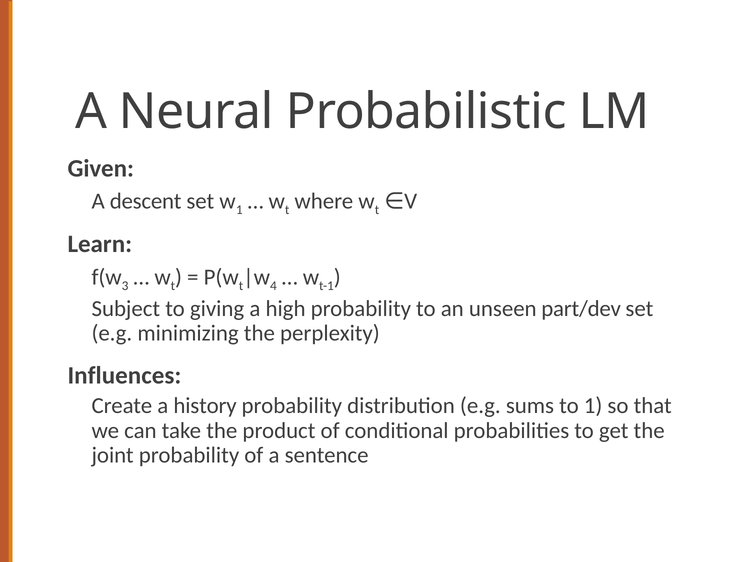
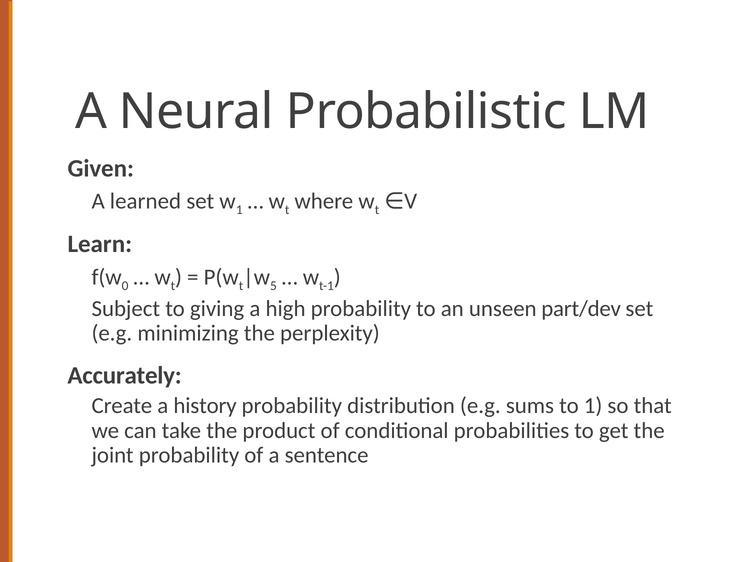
descent: descent -> learned (145, 201)
3: 3 -> 0 (125, 286)
4: 4 -> 5 (273, 286)
Influences: Influences -> Accurately (125, 376)
